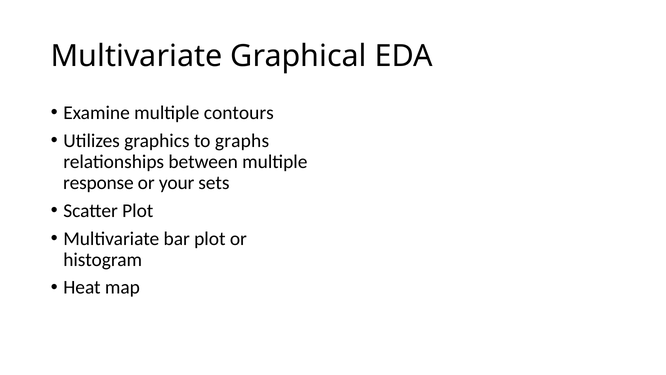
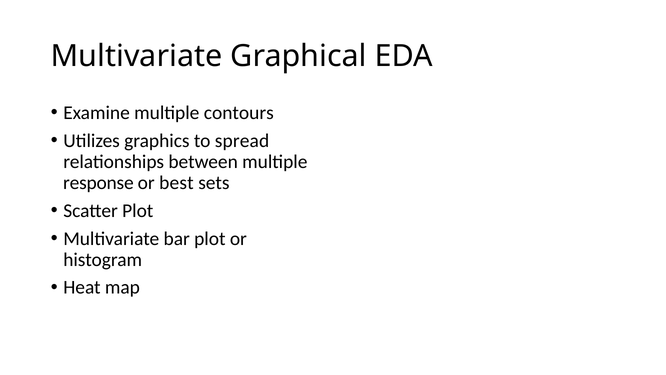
graphs: graphs -> spread (242, 141)
your: your -> best (176, 182)
